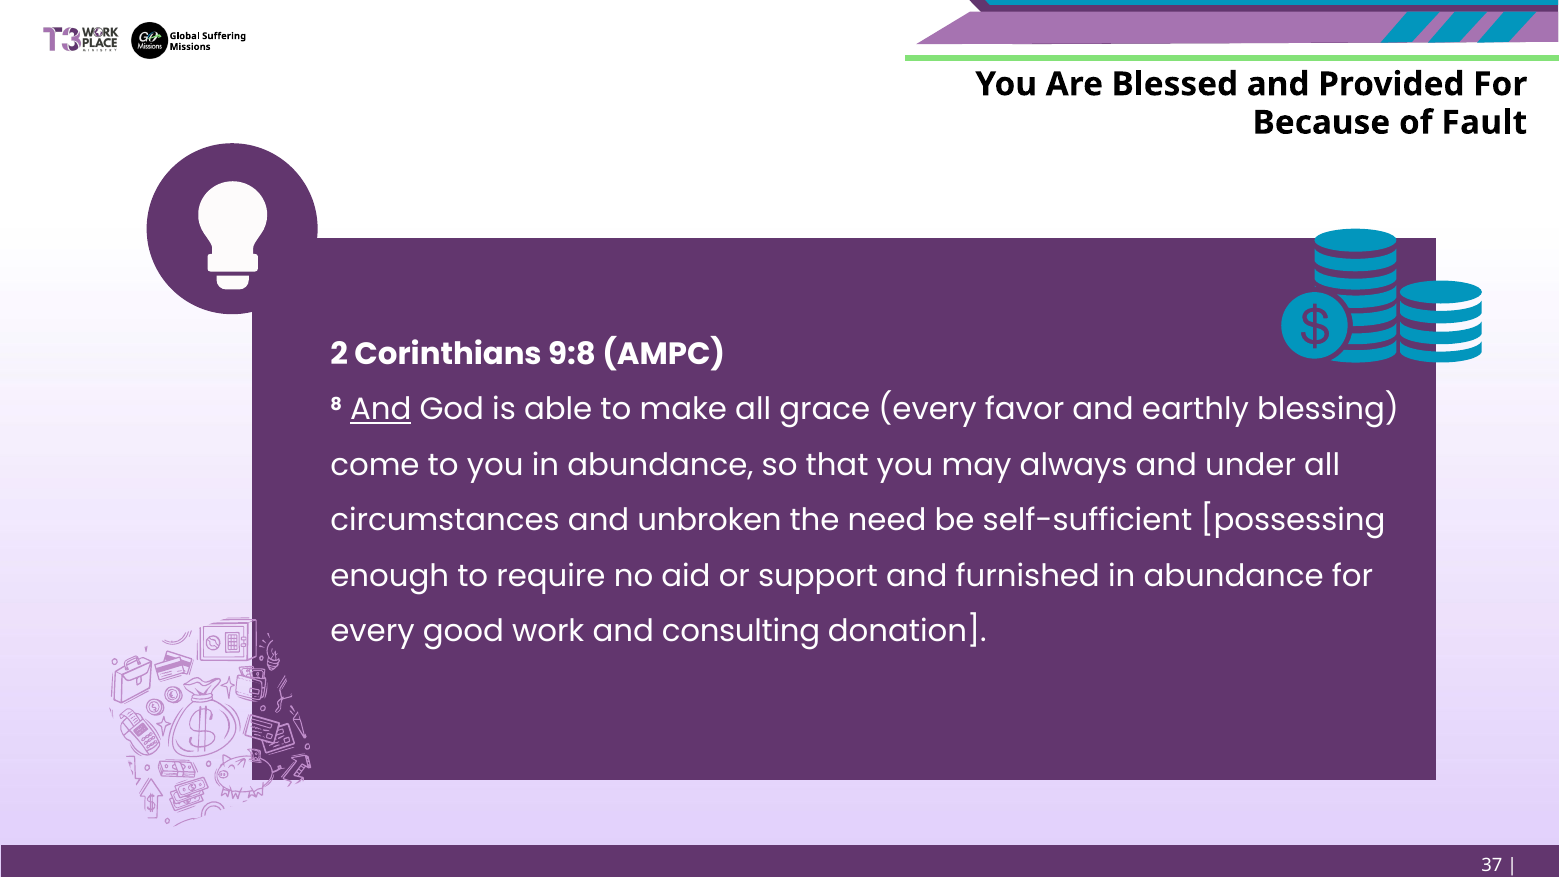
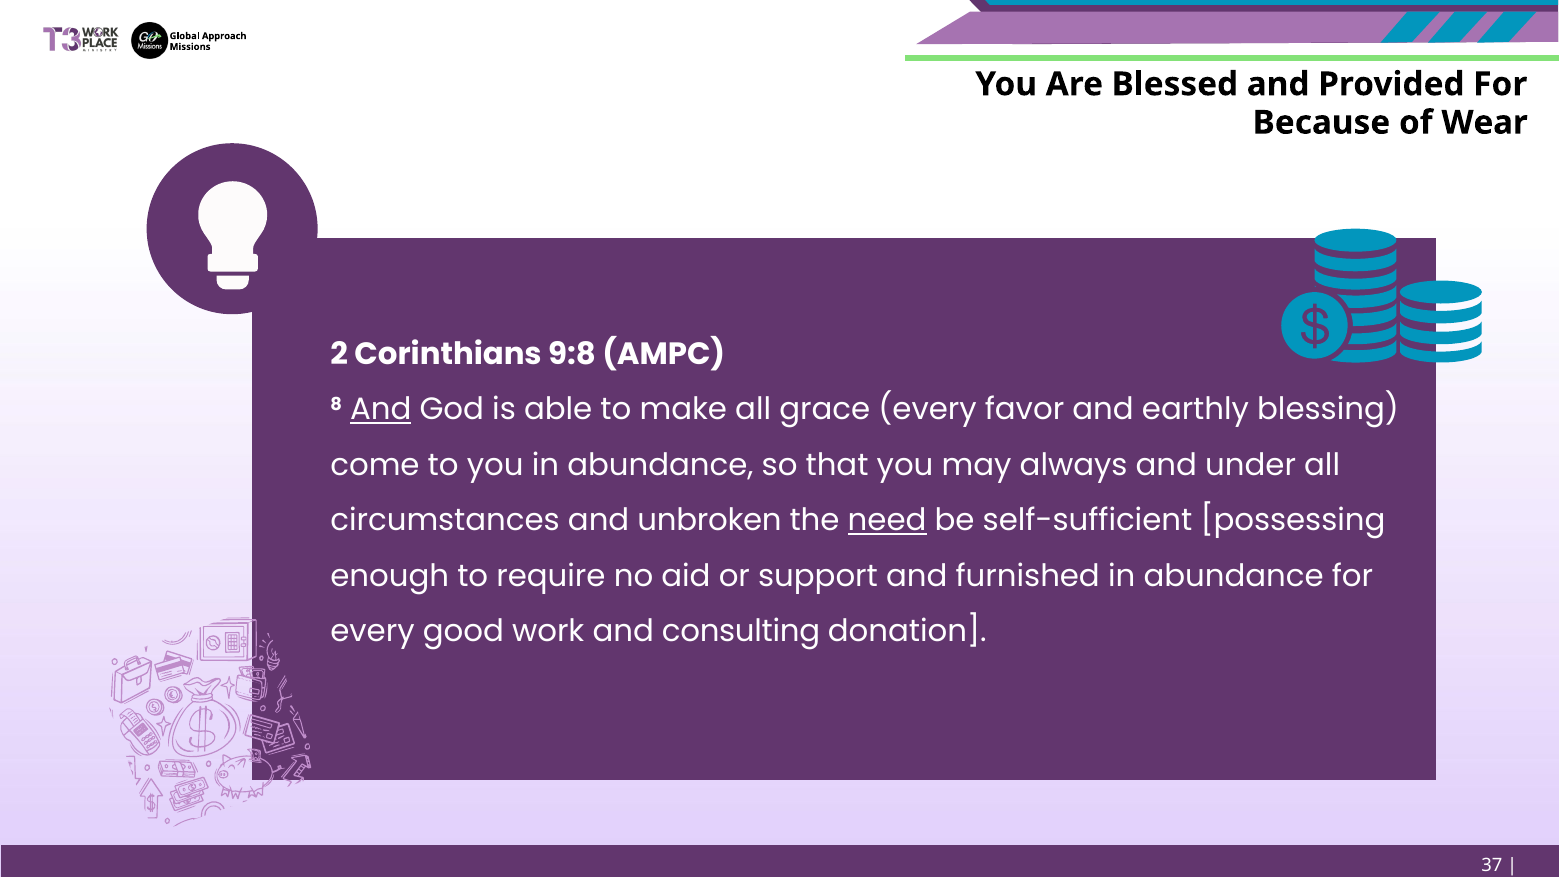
Suffering: Suffering -> Approach (224, 36)
Fault: Fault -> Wear (1485, 123)
need underline: none -> present (887, 521)
